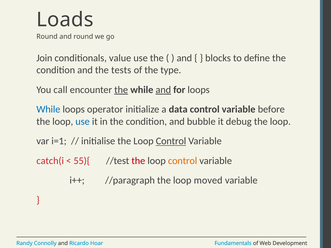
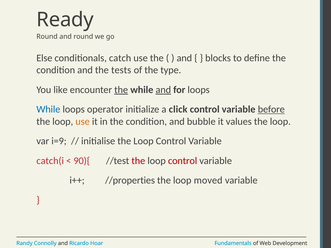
Loads: Loads -> Ready (65, 20)
Join: Join -> Else (44, 58)
value: value -> catch (120, 58)
call: call -> like (61, 90)
data: data -> click (178, 109)
before underline: none -> present (271, 109)
use colour: blue -> orange (83, 122)
debug: debug -> values (239, 122)
i=1: i=1 -> i=9 (59, 141)
Control underline: present -> none (171, 141)
55){: 55){ -> 90){ (82, 161)
control colour: orange -> red (183, 161)
//paragraph: //paragraph -> //properties (130, 181)
